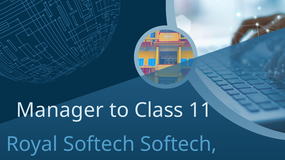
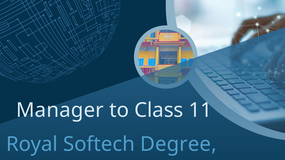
Softech Softech: Softech -> Degree (178, 144)
